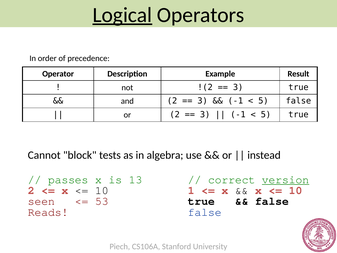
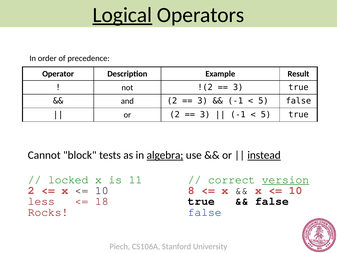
algebra underline: none -> present (165, 155)
instead underline: none -> present (264, 155)
passes: passes -> locked (68, 179)
13: 13 -> 11 (136, 179)
1: 1 -> 8 (191, 190)
seen: seen -> less (41, 201)
53: 53 -> 18 (102, 201)
Reads: Reads -> Rocks (48, 212)
